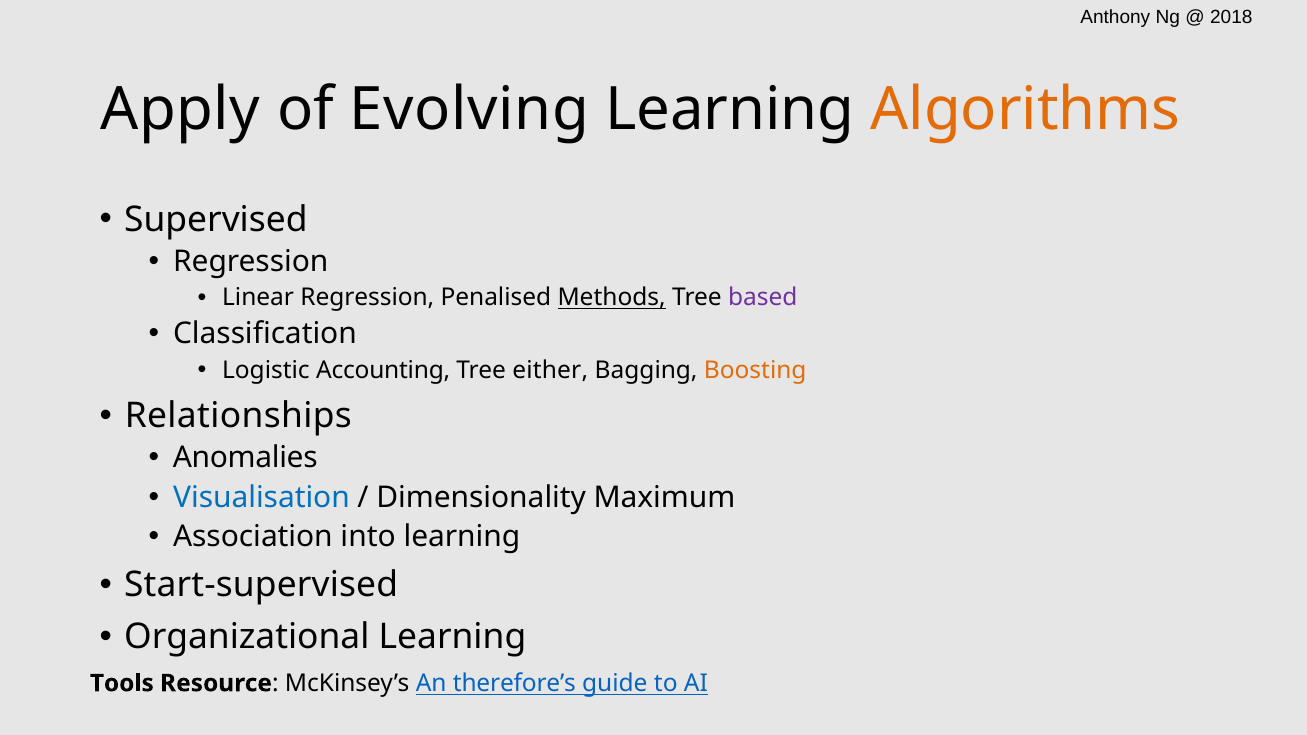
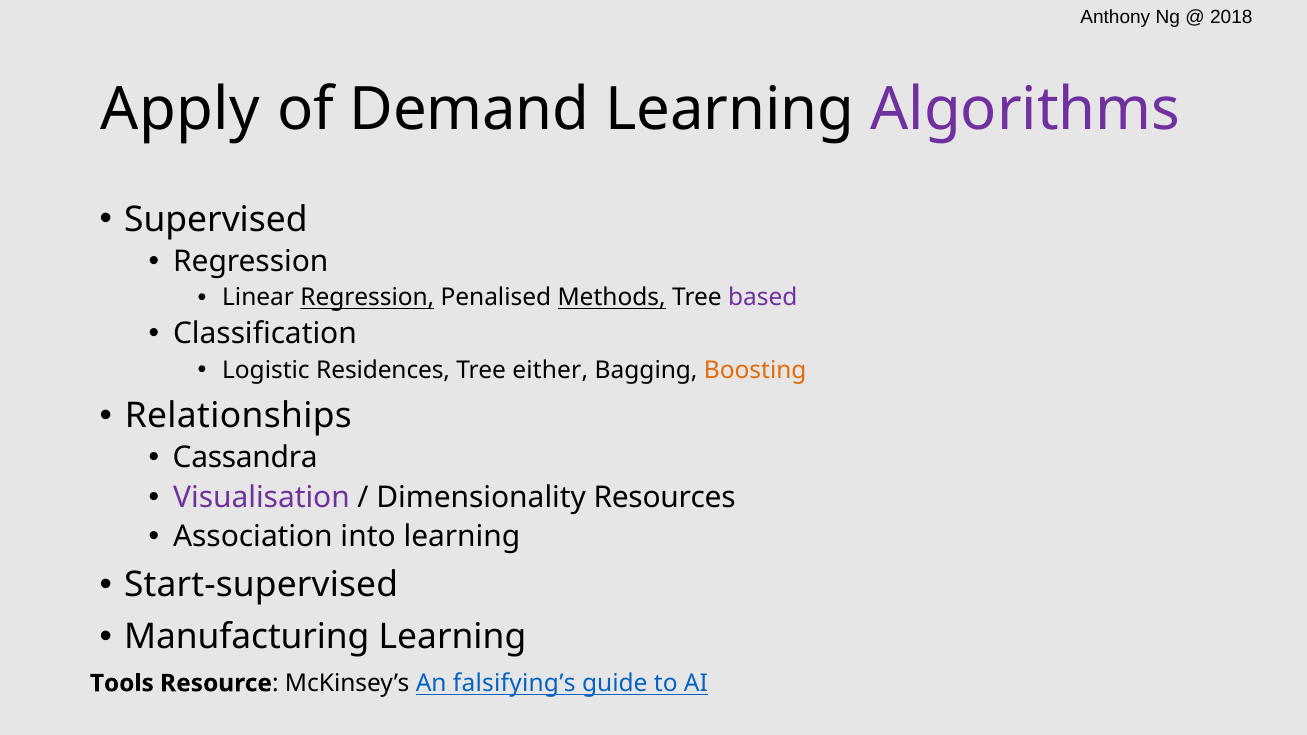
Evolving: Evolving -> Demand (470, 110)
Algorithms colour: orange -> purple (1025, 110)
Regression underline: none -> present (367, 298)
Accounting: Accounting -> Residences (383, 370)
Anomalies: Anomalies -> Cassandra (245, 458)
Visualisation colour: blue -> purple (261, 497)
Maximum: Maximum -> Resources (665, 497)
Organizational: Organizational -> Manufacturing (247, 637)
therefore’s: therefore’s -> falsifying’s (514, 683)
